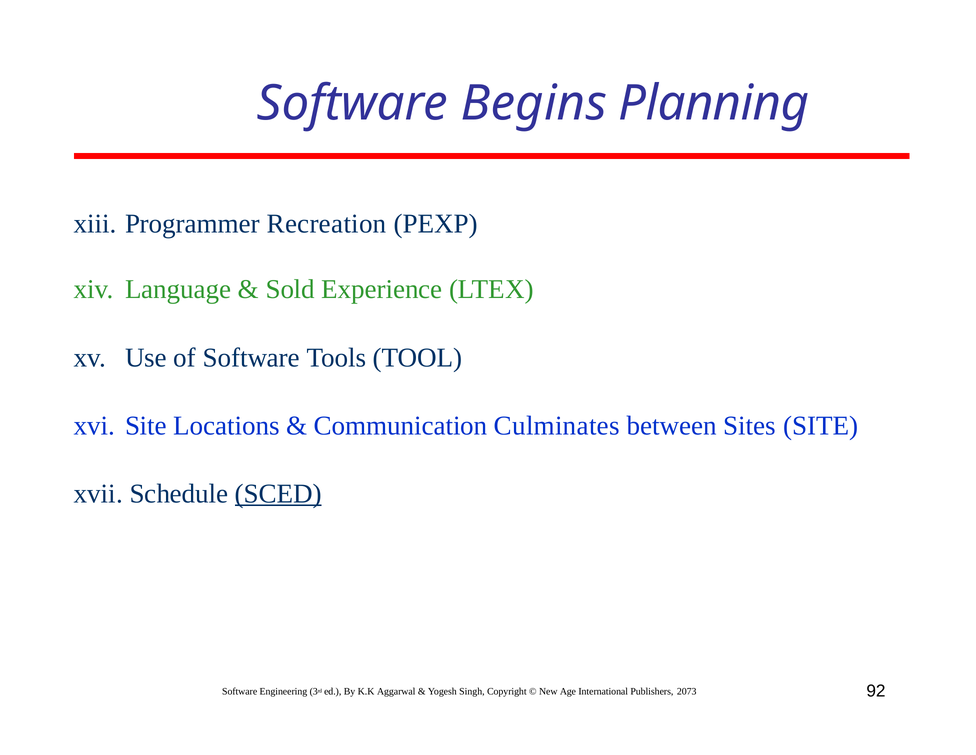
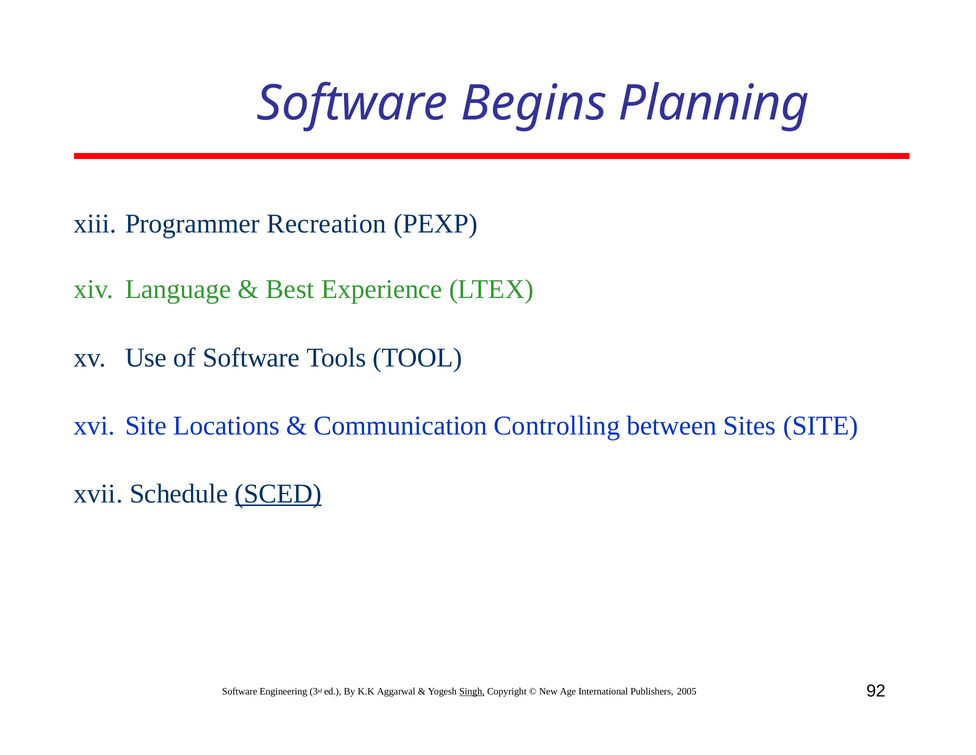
Sold: Sold -> Best (290, 289)
Culminates: Culminates -> Controlling (557, 425)
Singh underline: none -> present (472, 691)
2073: 2073 -> 2005 (687, 691)
